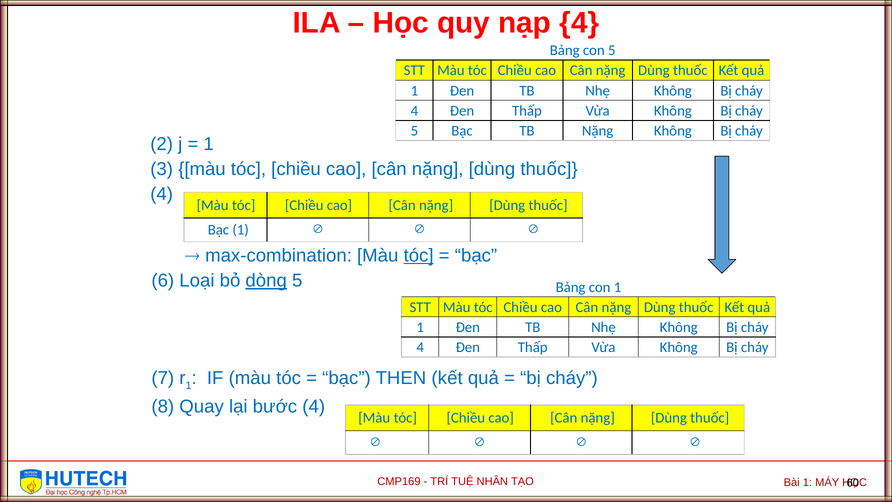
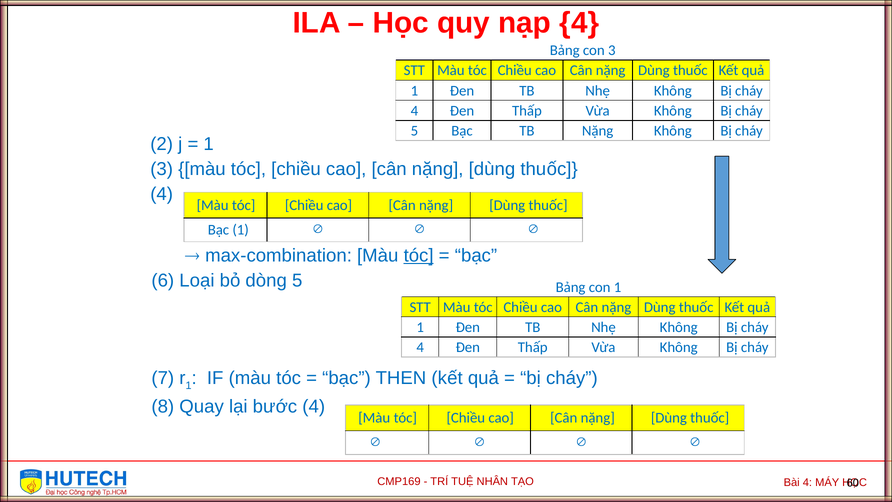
con 5: 5 -> 3 (612, 50)
dòng underline: present -> none (266, 281)
1: 1 -> 4 (807, 482)
